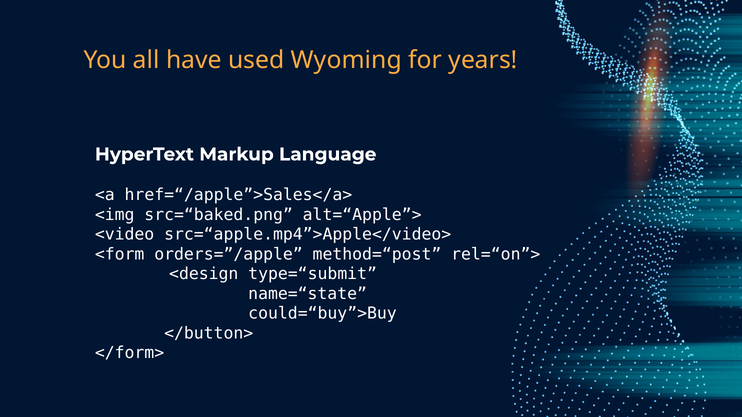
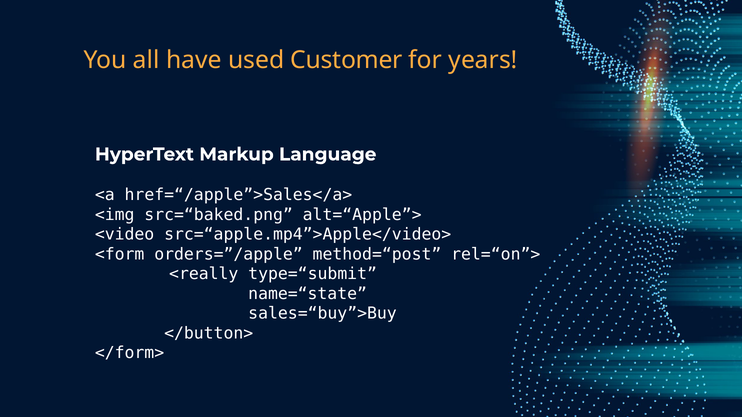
Wyoming: Wyoming -> Customer (346, 60)
<design: <design -> <really (204, 274)
could=“buy”>Buy: could=“buy”>Buy -> sales=“buy”>Buy (323, 314)
